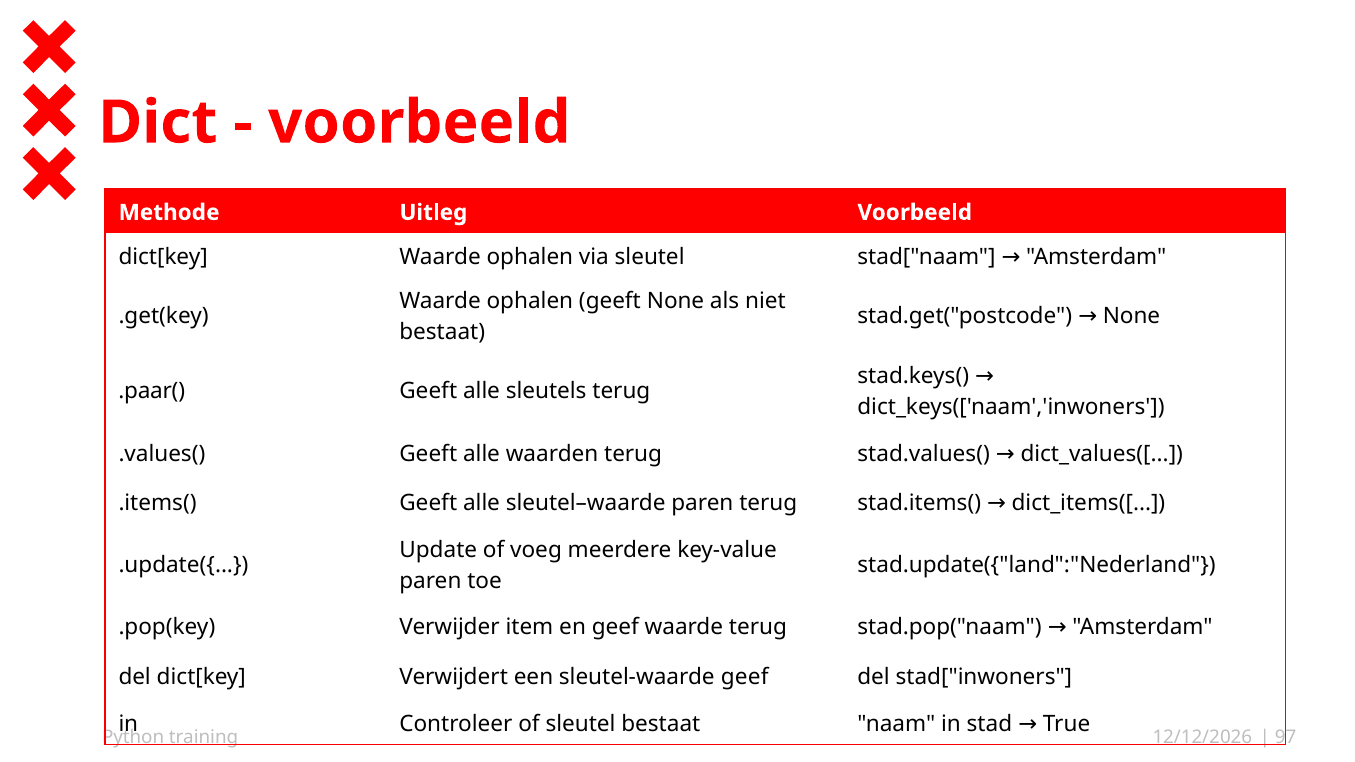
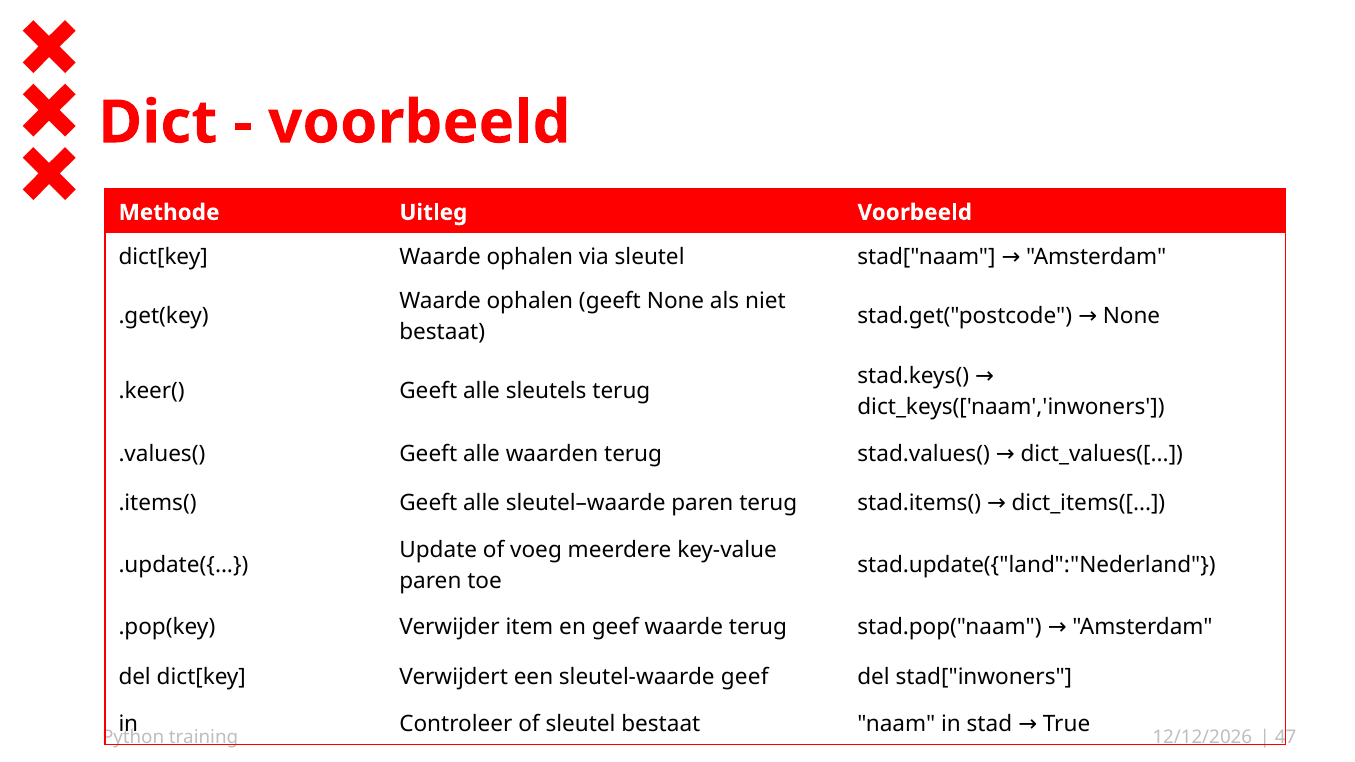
.paar(: .paar( -> .keer( (152, 392)
97: 97 -> 47 (1286, 738)
